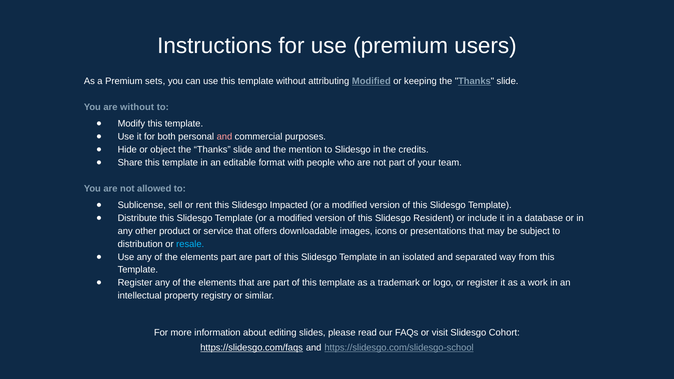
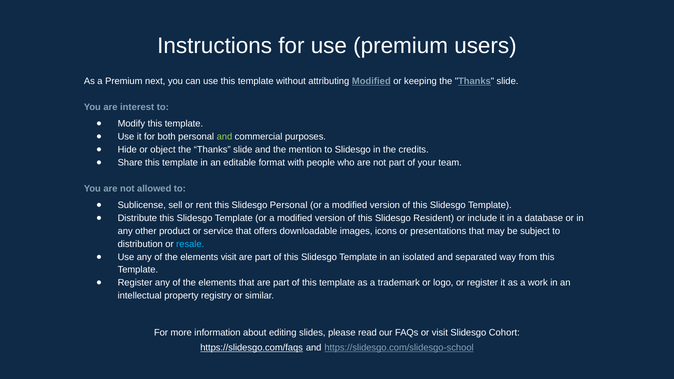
sets: sets -> next (155, 81)
are without: without -> interest (137, 107)
and colour: pink -> light green (224, 137)
Slidesgo Impacted: Impacted -> Personal (289, 205)
elements part: part -> visit (229, 257)
